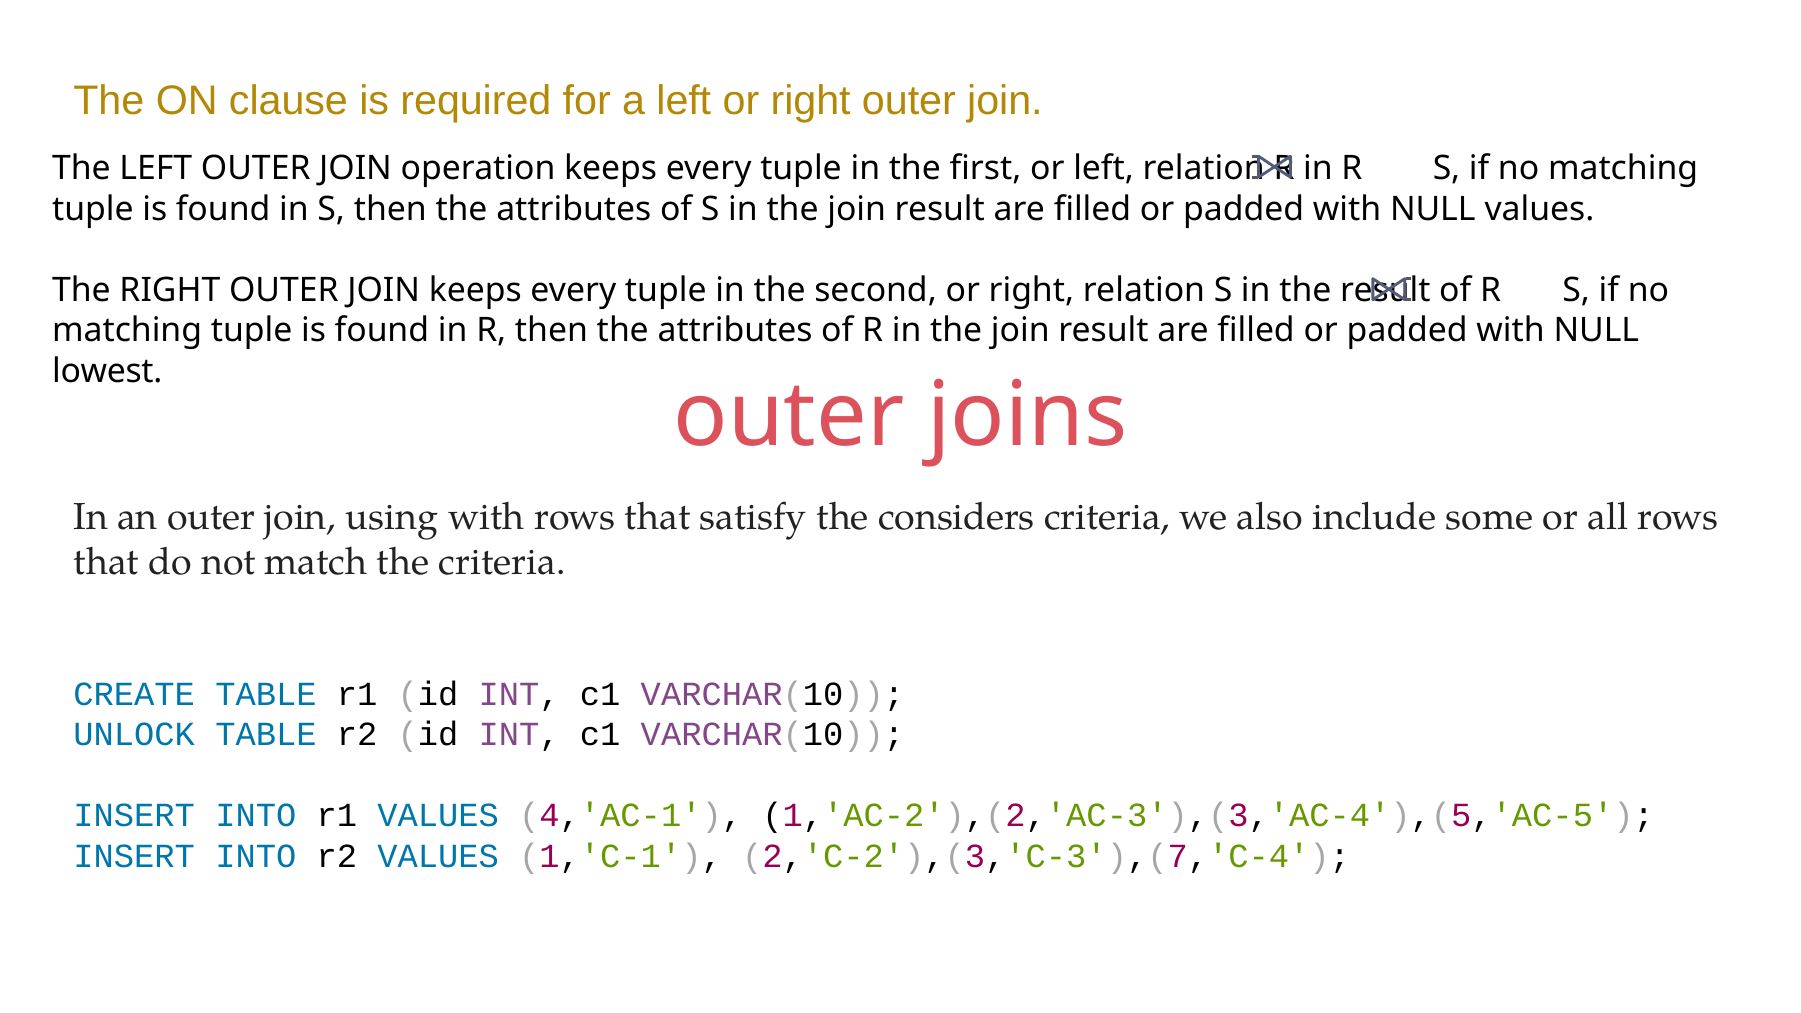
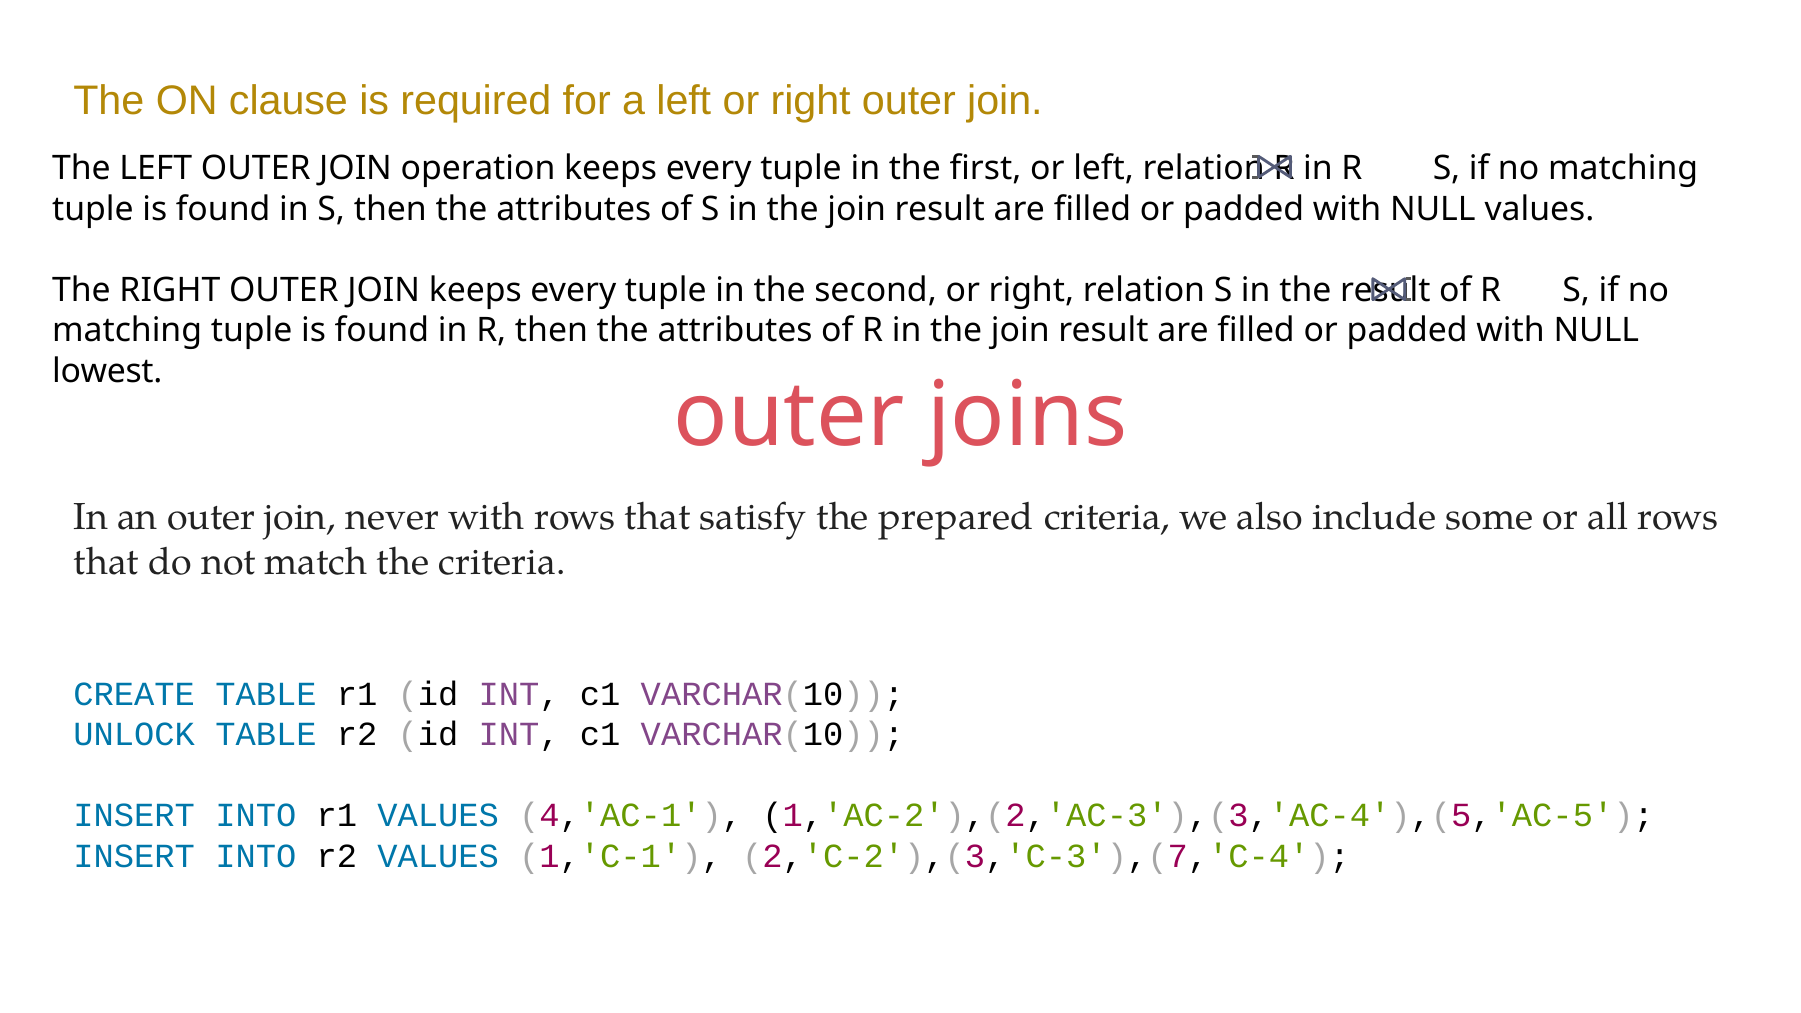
using: using -> never (392, 517)
considers: considers -> prepared (956, 517)
